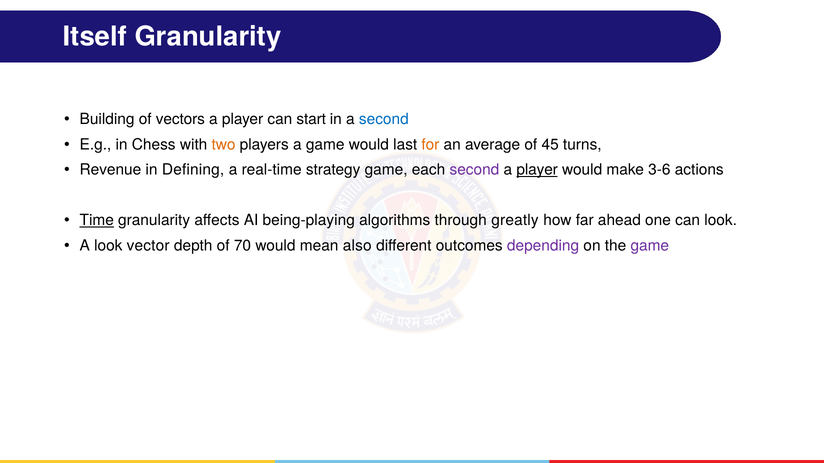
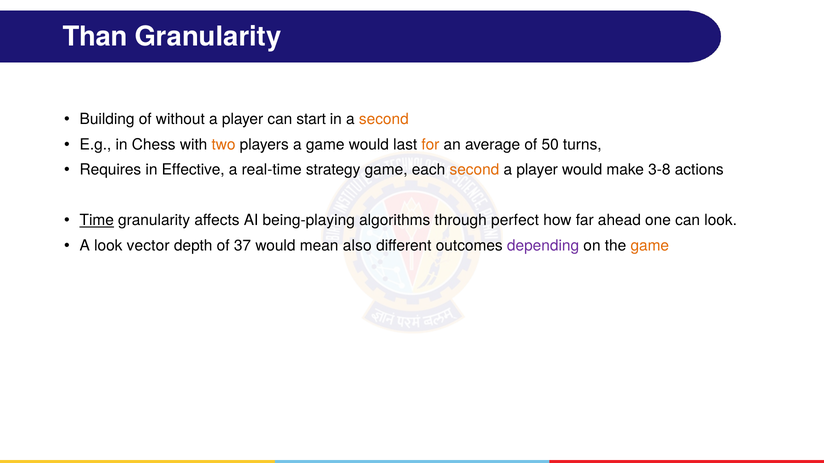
Itself: Itself -> Than (95, 37)
vectors: vectors -> without (180, 119)
second colour: blue -> orange (384, 119)
45: 45 -> 50 (550, 145)
Revenue: Revenue -> Requires (110, 170)
Defining: Defining -> Effective (193, 170)
second colour: purple -> orange (474, 170)
player underline: present -> none (537, 170)
3-6: 3-6 -> 3-8 (659, 170)
greatly: greatly -> perfect (515, 221)
70: 70 -> 37 (242, 246)
game colour: purple -> orange (650, 246)
